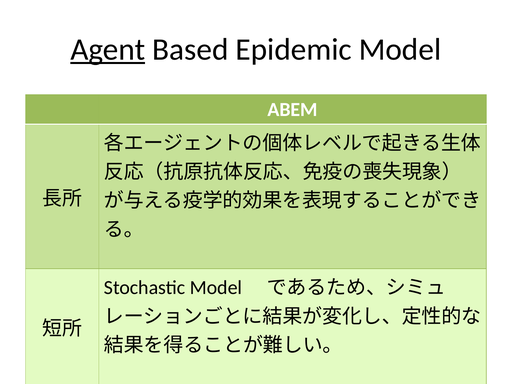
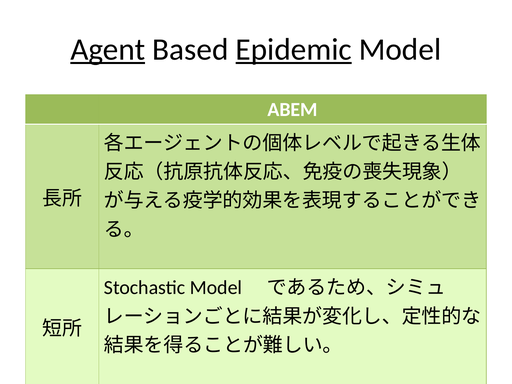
Epidemic underline: none -> present (294, 50)
